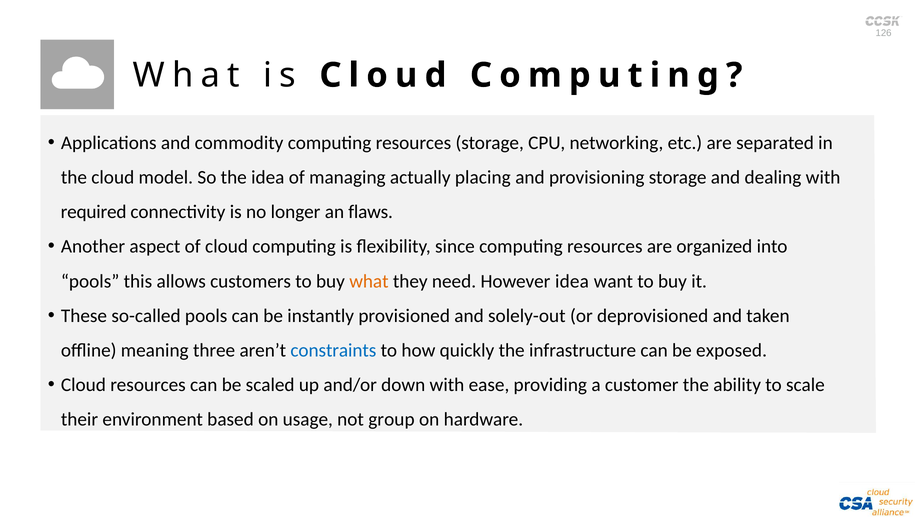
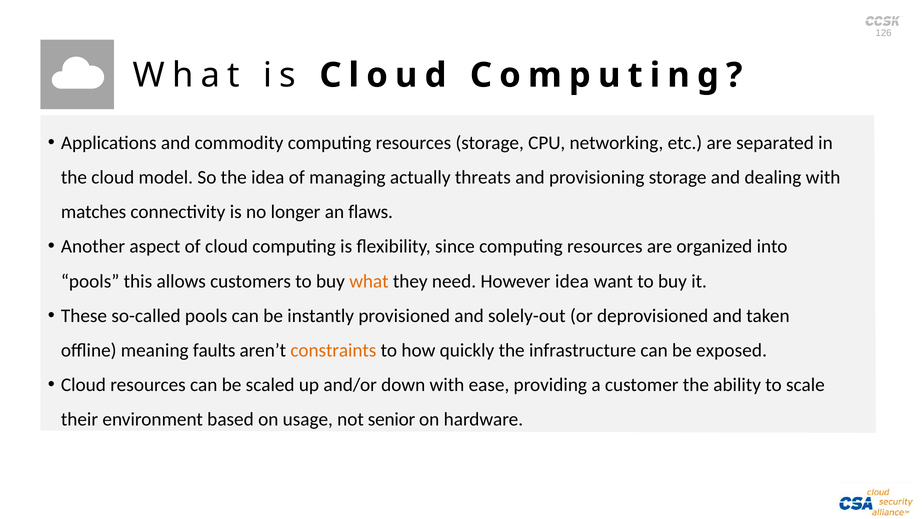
placing: placing -> threats (483, 177)
required: required -> matches (94, 212)
three: three -> faults (214, 350)
constraints colour: blue -> orange (333, 350)
group: group -> senior (392, 419)
